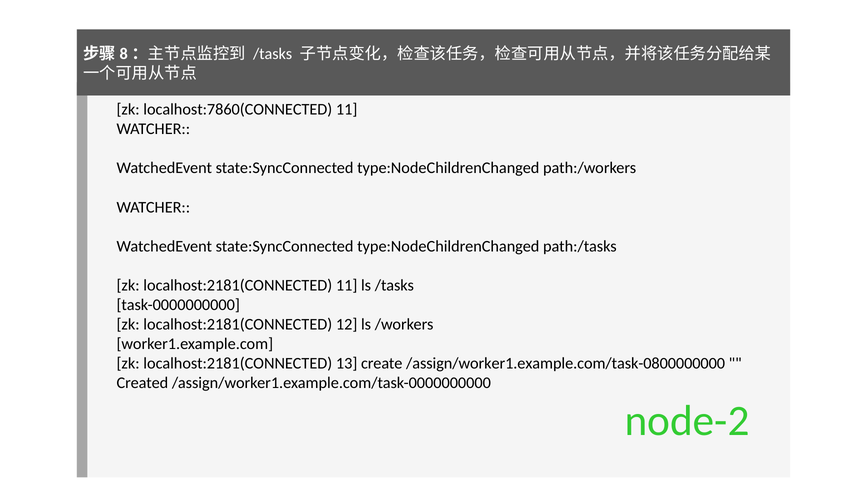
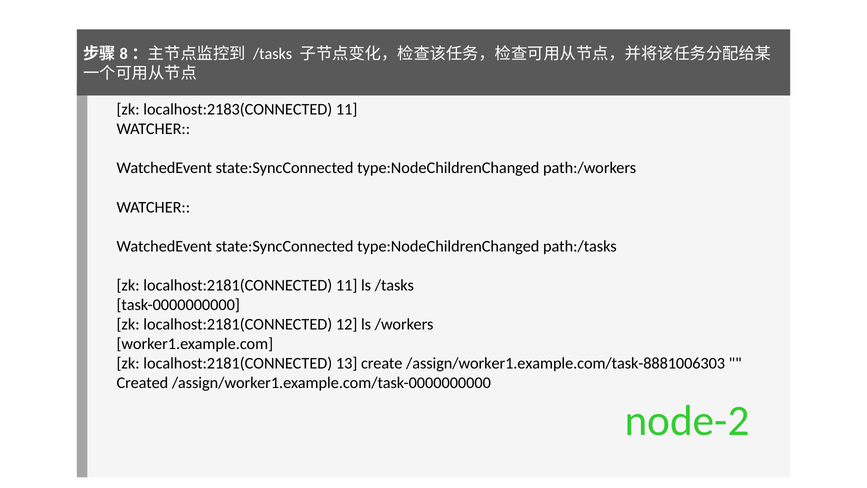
localhost:7860(CONNECTED: localhost:7860(CONNECTED -> localhost:2183(CONNECTED (238, 109)
/assign/worker1.example.com/task-0800000000: /assign/worker1.example.com/task-0800000000 -> /assign/worker1.example.com/task-8881006303 (566, 363)
